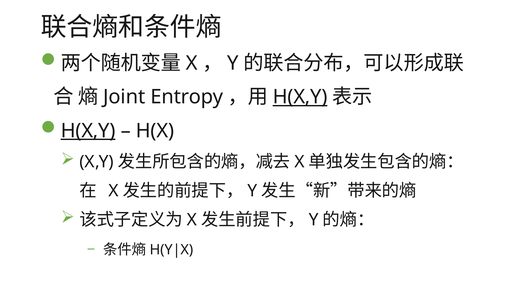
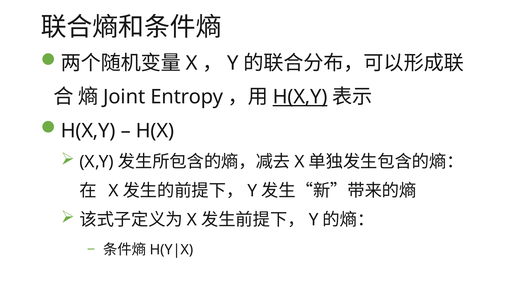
H(X,Y underline: present -> none (88, 131)
